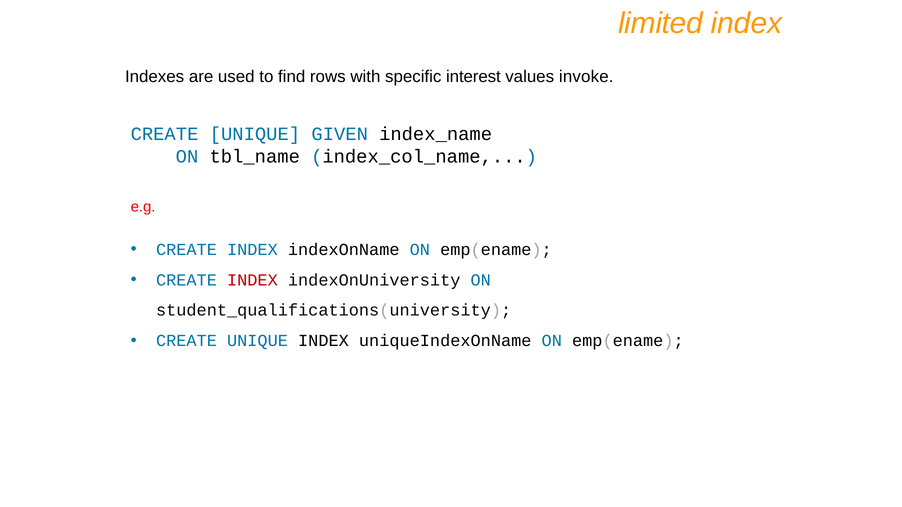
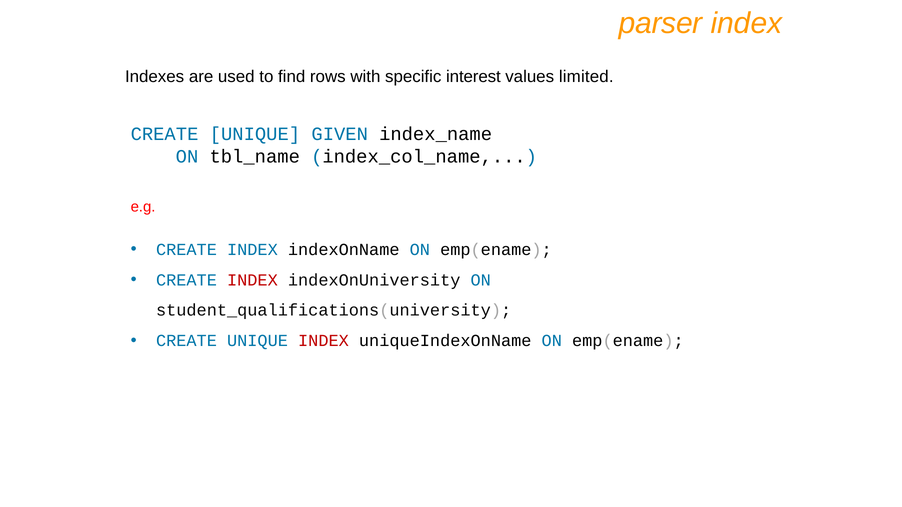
limited: limited -> parser (661, 23)
invoke: invoke -> limited (586, 77)
INDEX colour: black -> red (323, 341)
